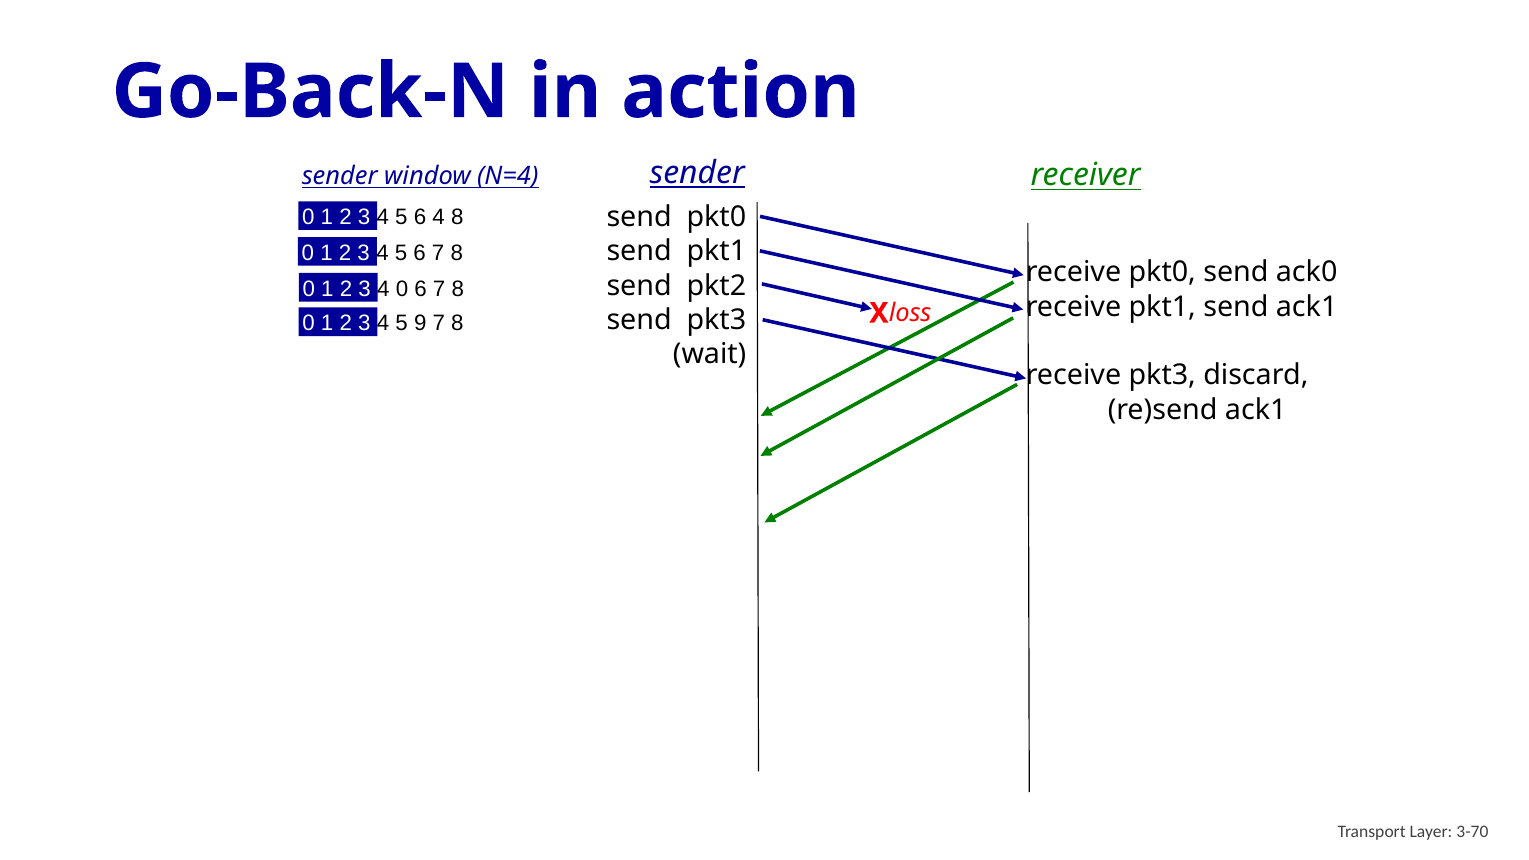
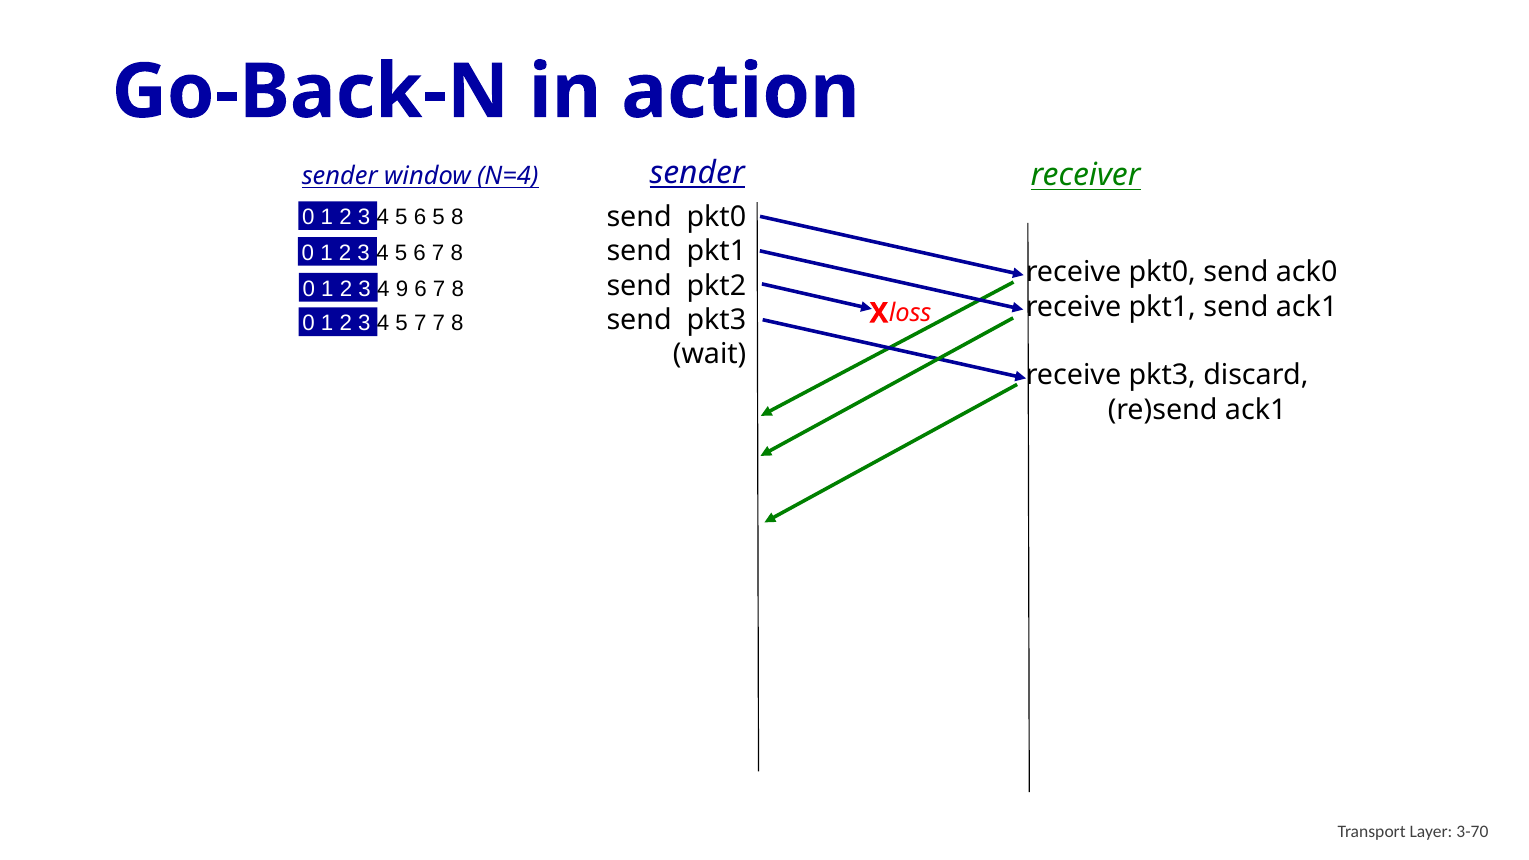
6 4: 4 -> 5 (439, 217)
4 0: 0 -> 9 (402, 289)
5 9: 9 -> 7 (420, 324)
